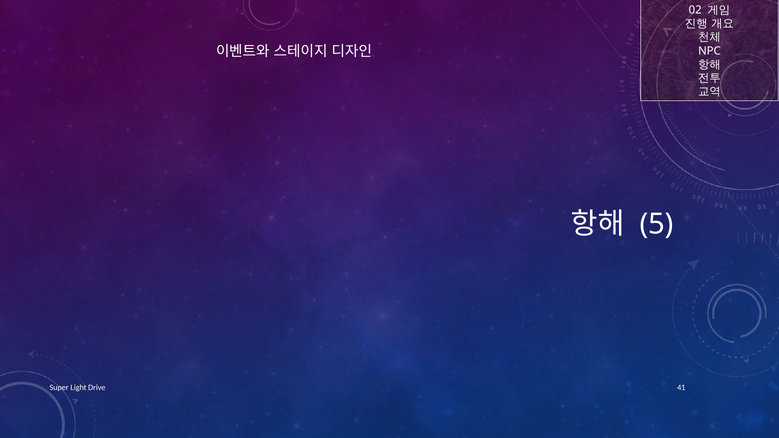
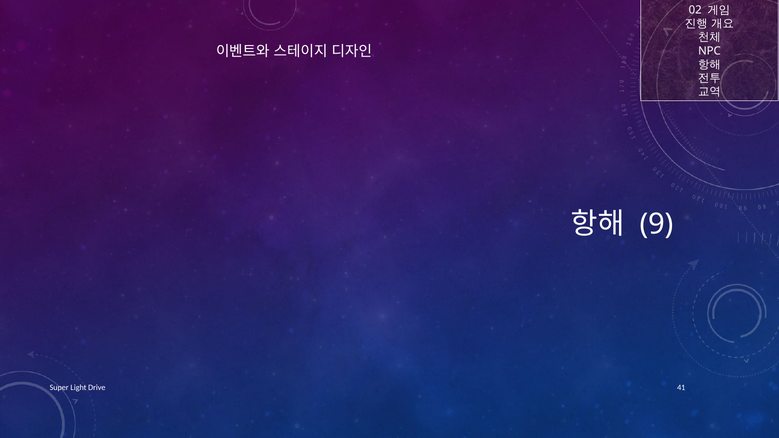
5: 5 -> 9 (657, 224)
